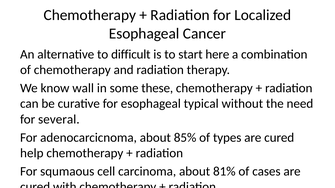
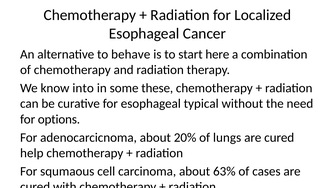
difficult: difficult -> behave (131, 54)
wall: wall -> into (83, 88)
several: several -> options (59, 120)
85%: 85% -> 20% (185, 138)
types: types -> lungs (227, 138)
81%: 81% -> 63% (224, 172)
